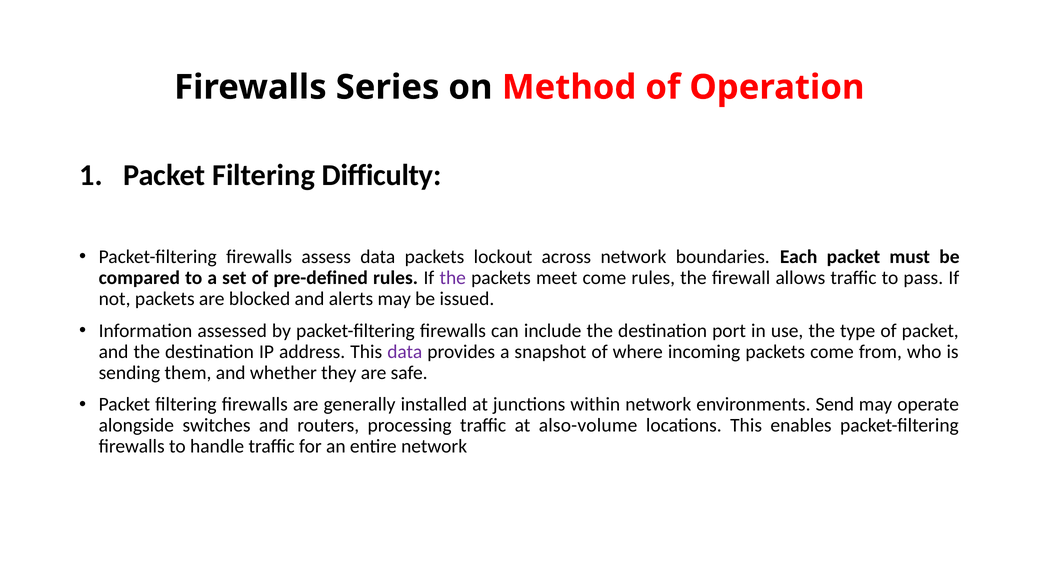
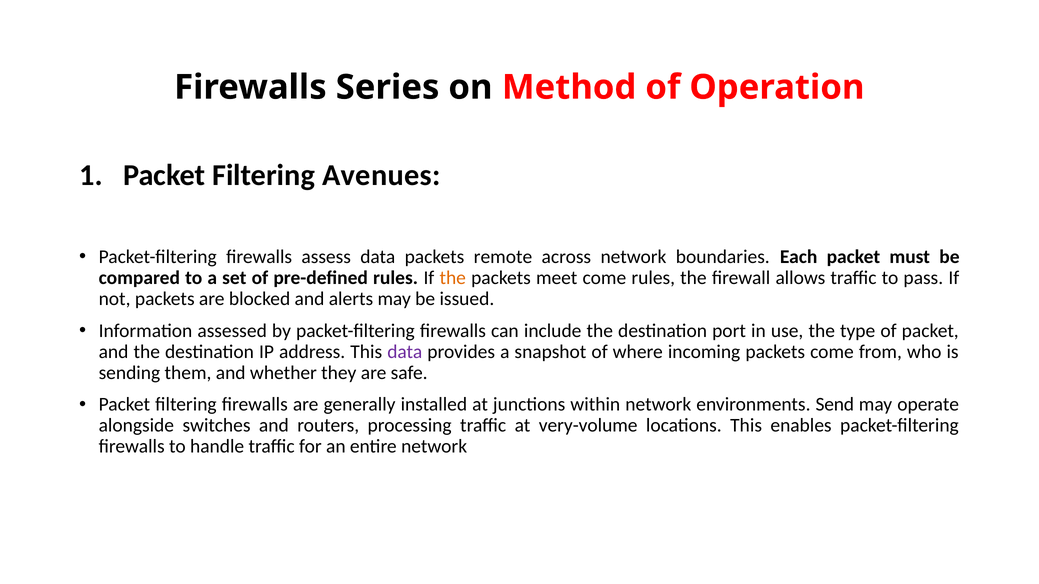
Difficulty: Difficulty -> Avenues (381, 176)
lockout: lockout -> remote (503, 257)
the colour: purple -> orange (453, 278)
also-volume: also-volume -> very-volume (588, 426)
